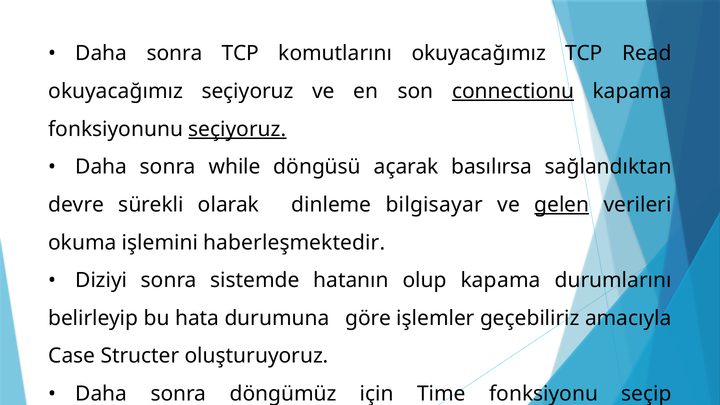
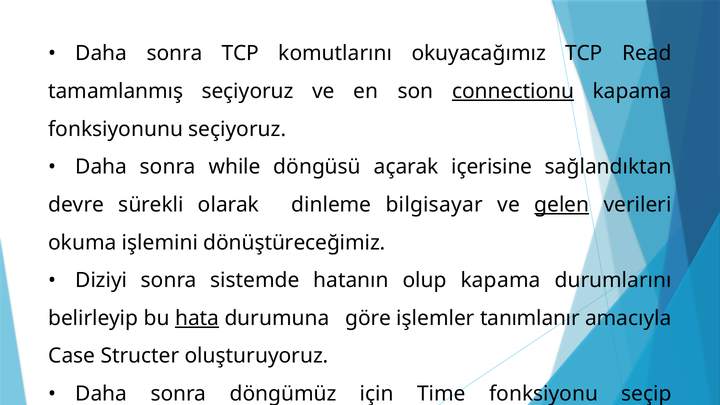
okuyacağımız: okuyacağımız -> tamamlanmış (116, 91)
seçiyoruz underline: present -> none (237, 129)
basılırsa: basılırsa -> içerisine (492, 167)
haberleşmektedir: haberleşmektedir -> dönüştüreceğimiz (294, 243)
hata underline: none -> present (197, 318)
geçebiliriz: geçebiliriz -> tanımlanır (530, 318)
